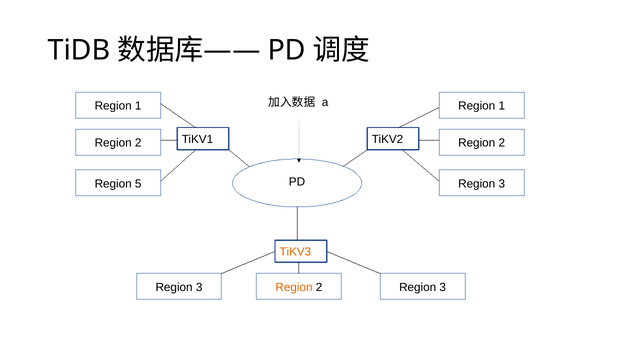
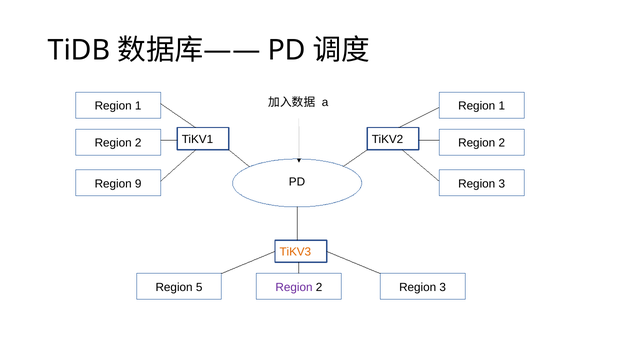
5: 5 -> 9 (138, 184)
3: 3 -> 5 (199, 287)
Region colour: orange -> purple (294, 287)
